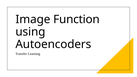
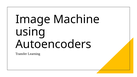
Function: Function -> Machine (76, 19)
